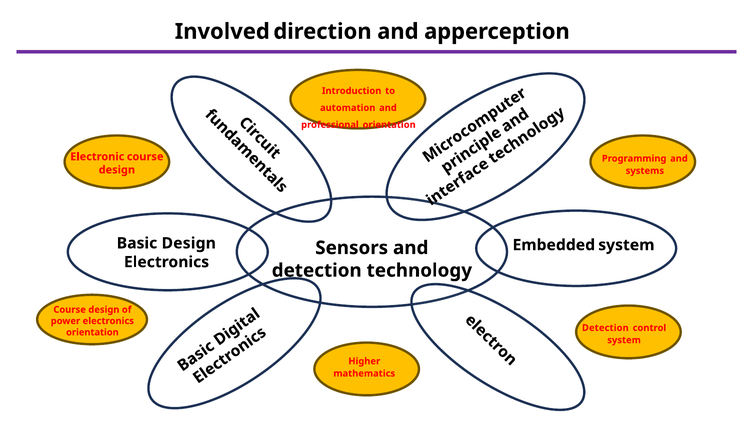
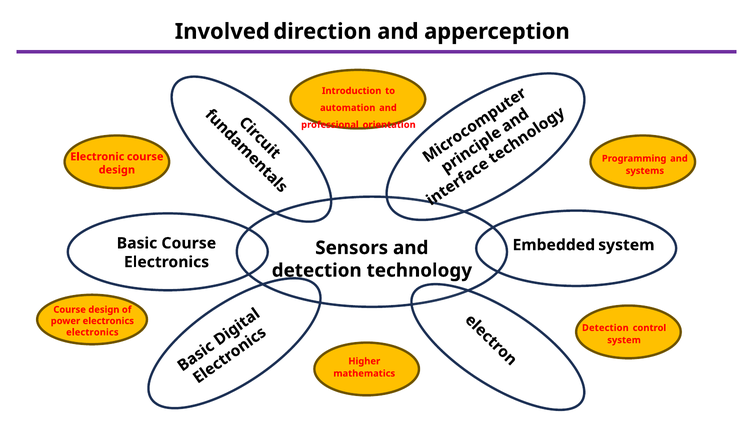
Basic Design: Design -> Course (189, 243)
orientation: orientation -> electronics (92, 332)
